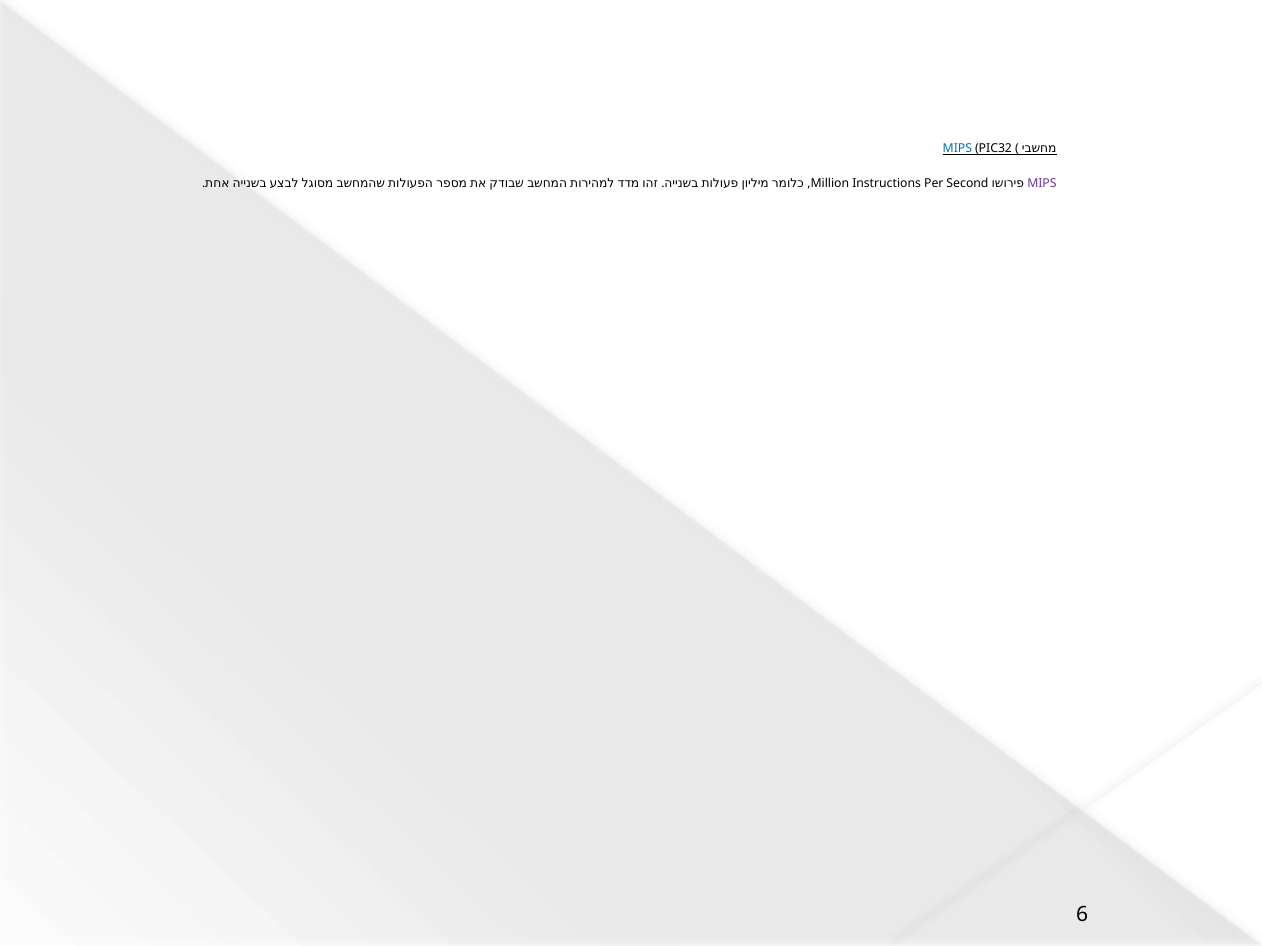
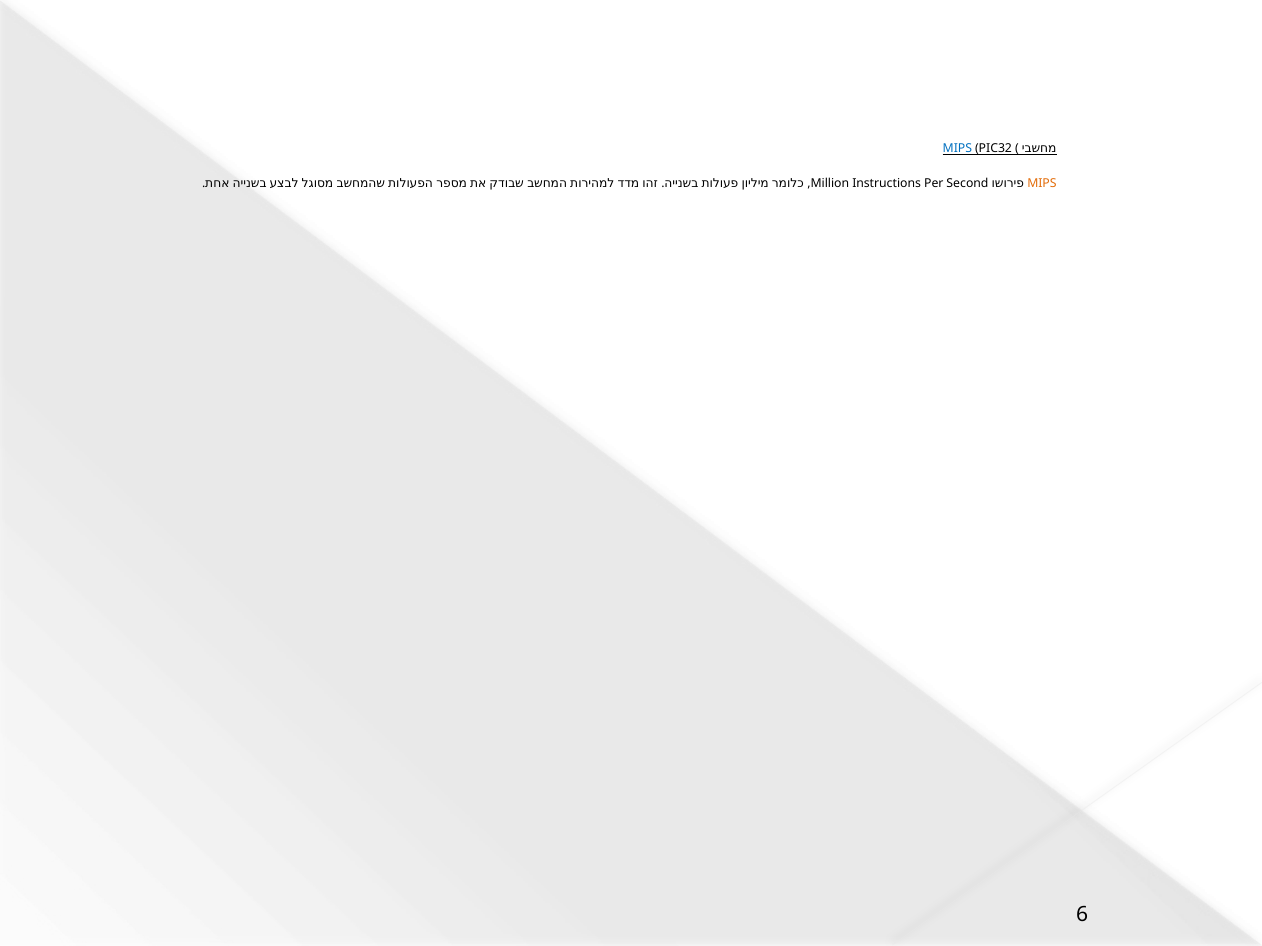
MIPS colour: purple -> orange (1042, 184)
